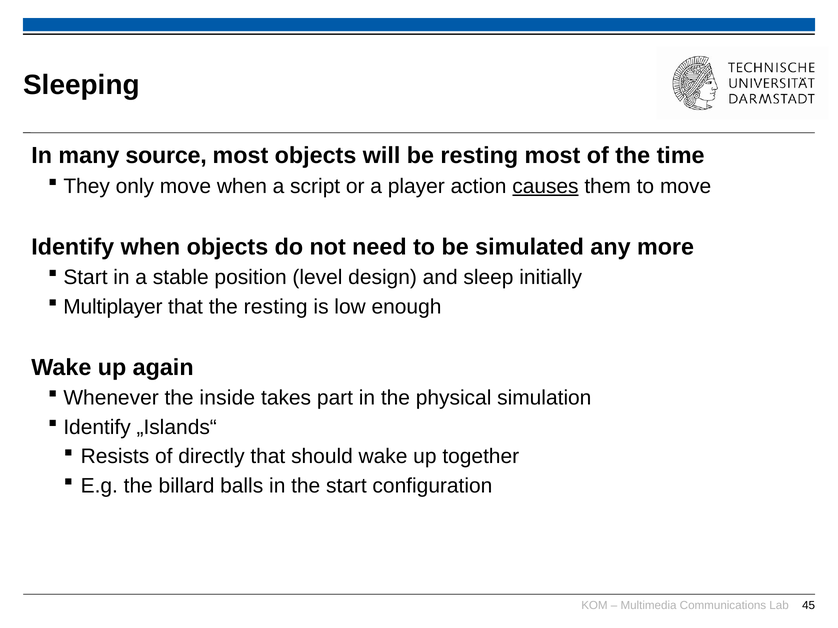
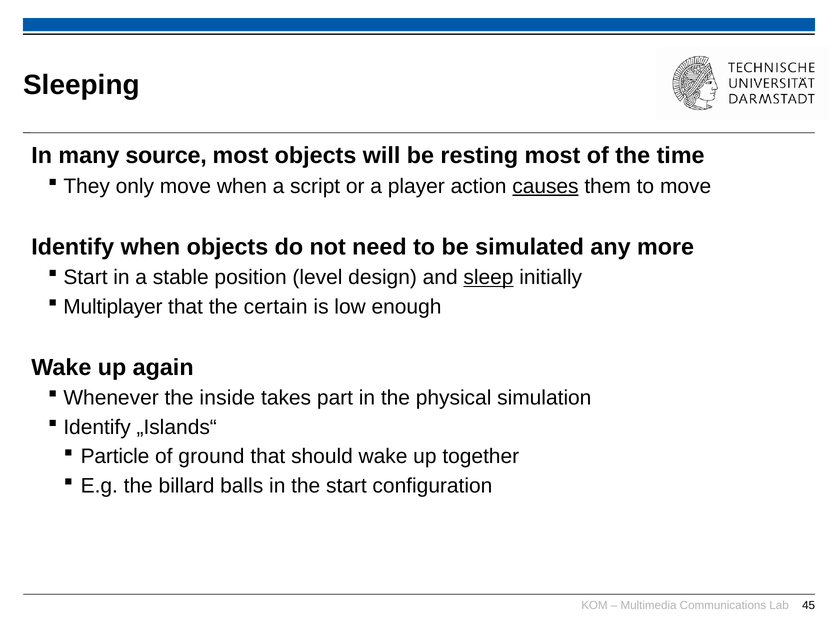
sleep underline: none -> present (488, 278)
the resting: resting -> certain (276, 307)
Resists: Resists -> Particle (115, 457)
directly: directly -> ground (211, 457)
